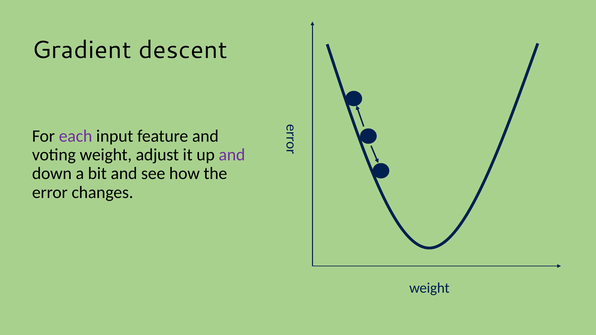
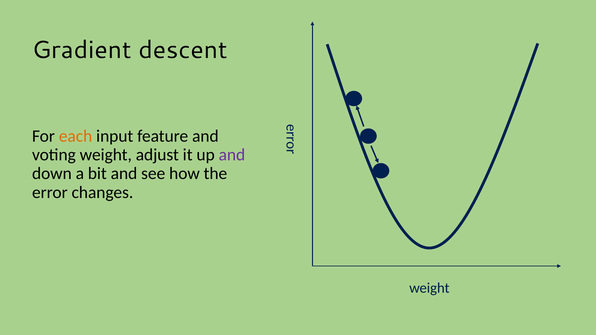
each colour: purple -> orange (76, 136)
